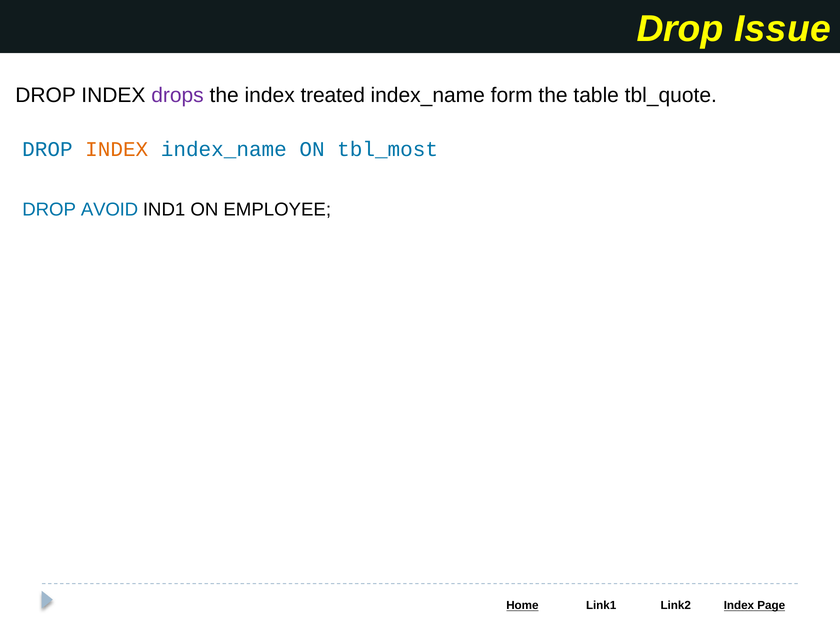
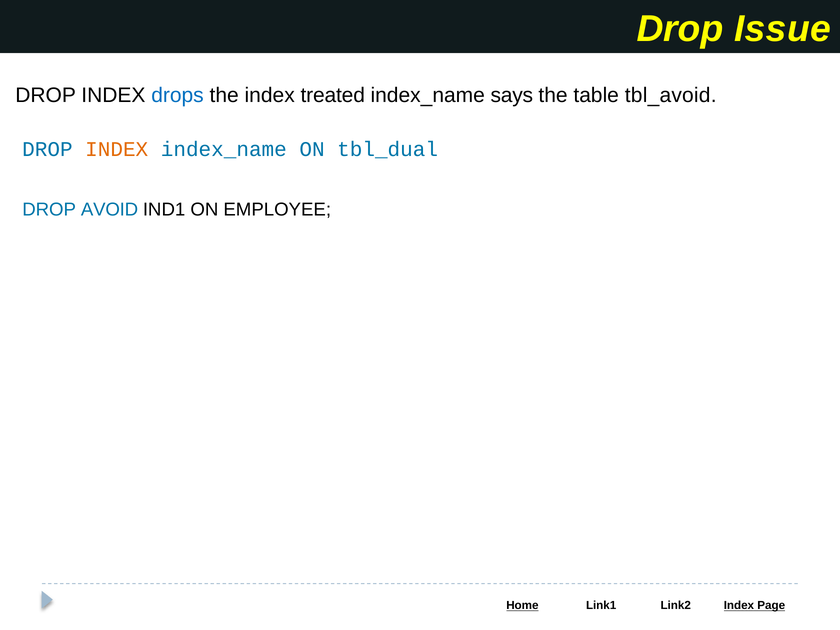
drops colour: purple -> blue (178, 95)
form: form -> says (512, 95)
tbl_quote: tbl_quote -> tbl_avoid (671, 95)
tbl_most: tbl_most -> tbl_dual (388, 149)
